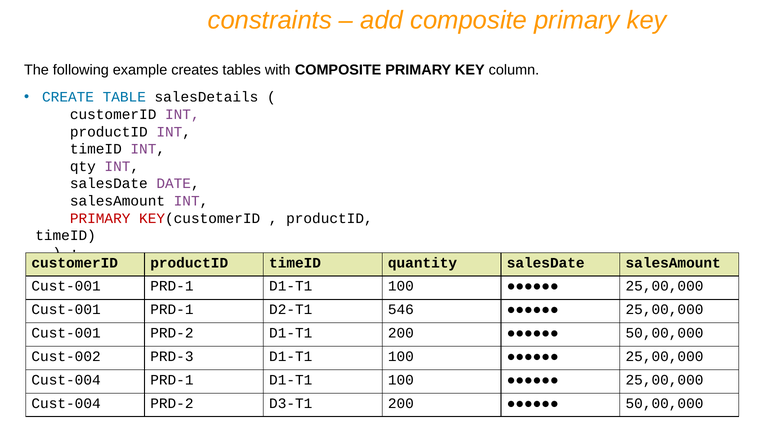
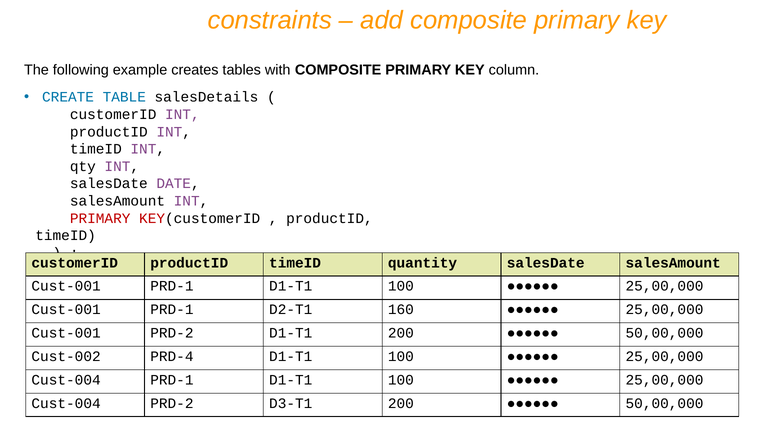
546: 546 -> 160 (401, 309)
PRD-3: PRD-3 -> PRD-4 (172, 356)
